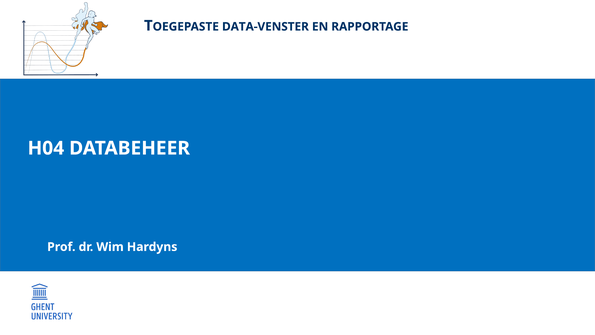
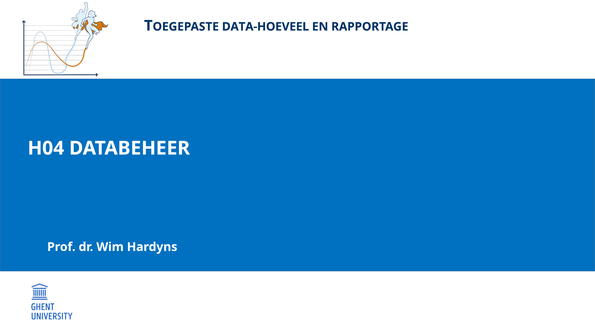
DATA-VENSTER: DATA-VENSTER -> DATA-HOEVEEL (265, 27)
